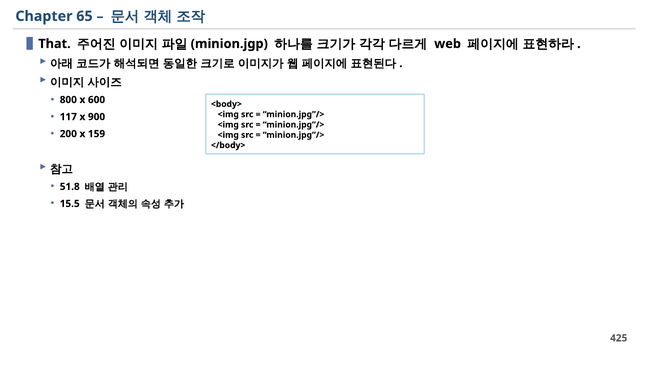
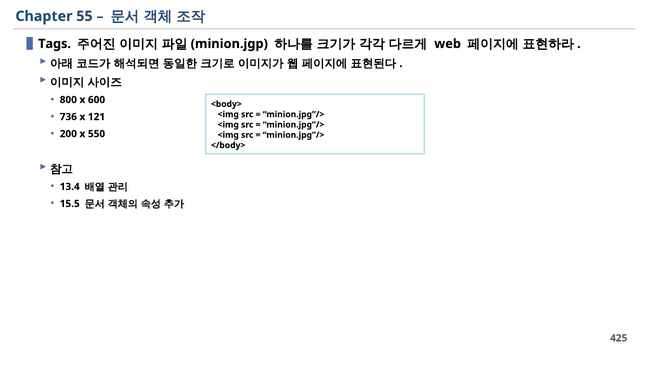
65: 65 -> 55 (84, 16)
That: That -> Tags (55, 44)
117: 117 -> 736 (68, 117)
900: 900 -> 121 (97, 117)
159: 159 -> 550 (97, 134)
51.8: 51.8 -> 13.4 (70, 186)
